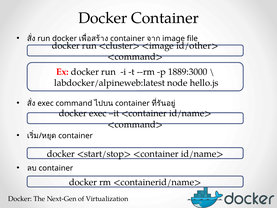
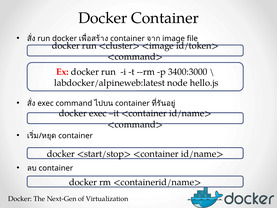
id/other>: id/other> -> id/token> (197, 46)
1889:3000: 1889:3000 -> 3400:3000 (188, 72)
